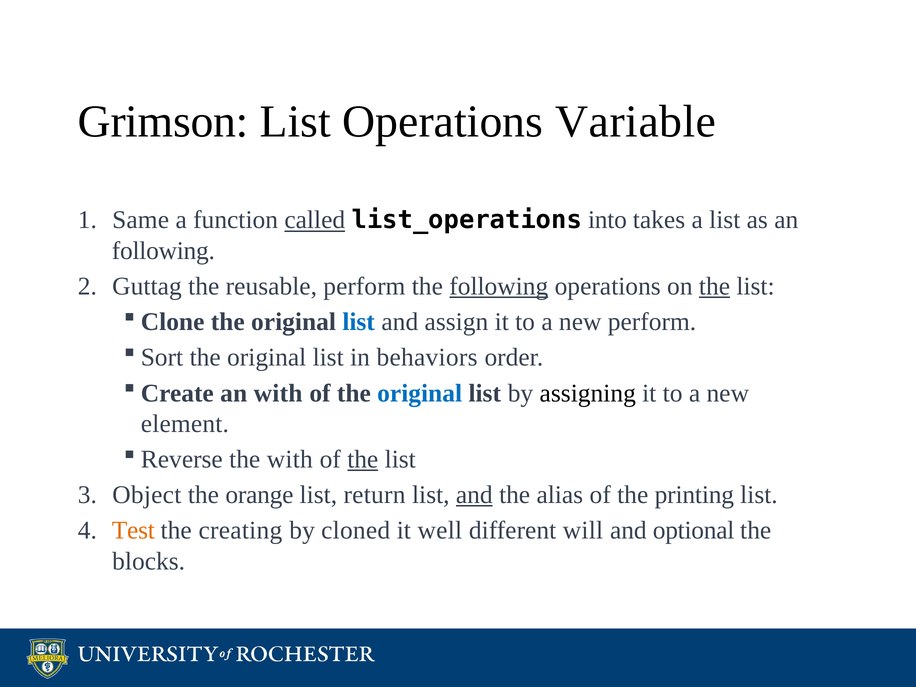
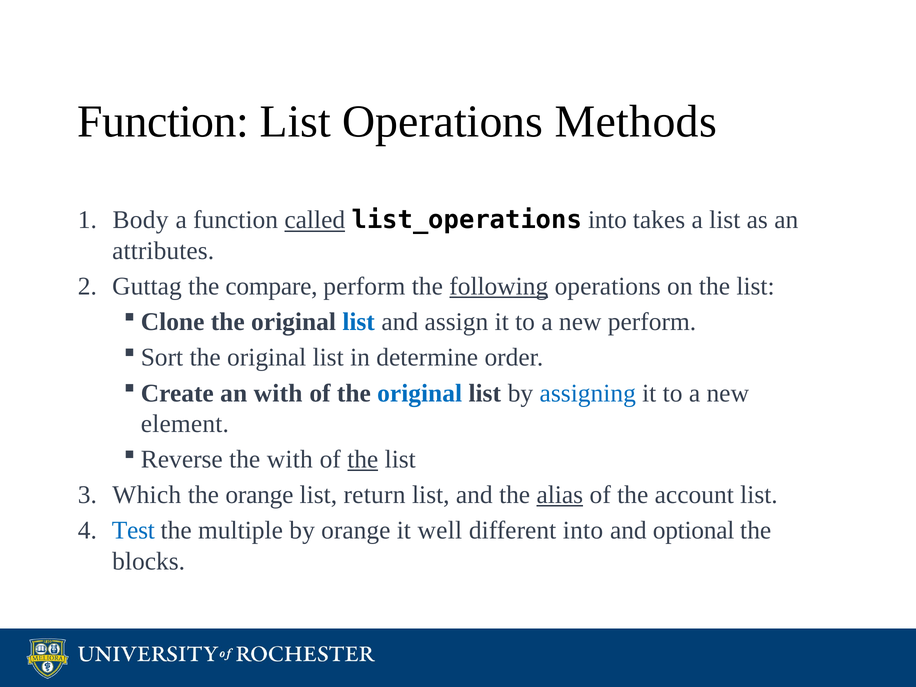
Grimson: Grimson -> Function (163, 121)
Variable: Variable -> Methods (636, 121)
Same: Same -> Body (141, 220)
following: following -> attributes (163, 251)
reusable: reusable -> compare (272, 286)
the underline: present -> none (715, 286)
behaviors: behaviors -> determine (427, 358)
assigning colour: black -> blue (588, 393)
Object: Object -> Which (147, 495)
and underline: present -> none (474, 495)
alias underline: none -> present (560, 495)
printing: printing -> account (694, 495)
Test colour: orange -> blue (133, 531)
creating: creating -> multiple (241, 531)
by cloned: cloned -> orange (356, 531)
different will: will -> into (583, 531)
